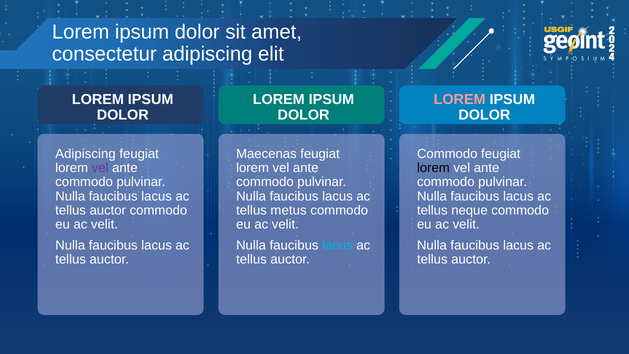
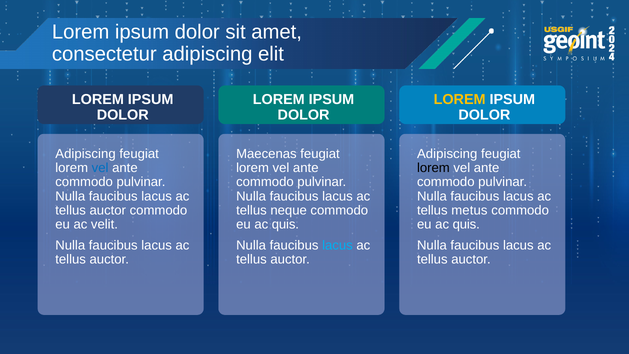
LOREM colour: pink -> yellow (460, 99)
Commodo: Commodo -> Adipiscing (447, 154)
vel colour: purple -> blue (100, 168)
metus: metus -> neque (289, 210)
neque: neque -> metus (469, 210)
velit: velit -> quis (285, 225)
velit: velit -> quis (466, 225)
